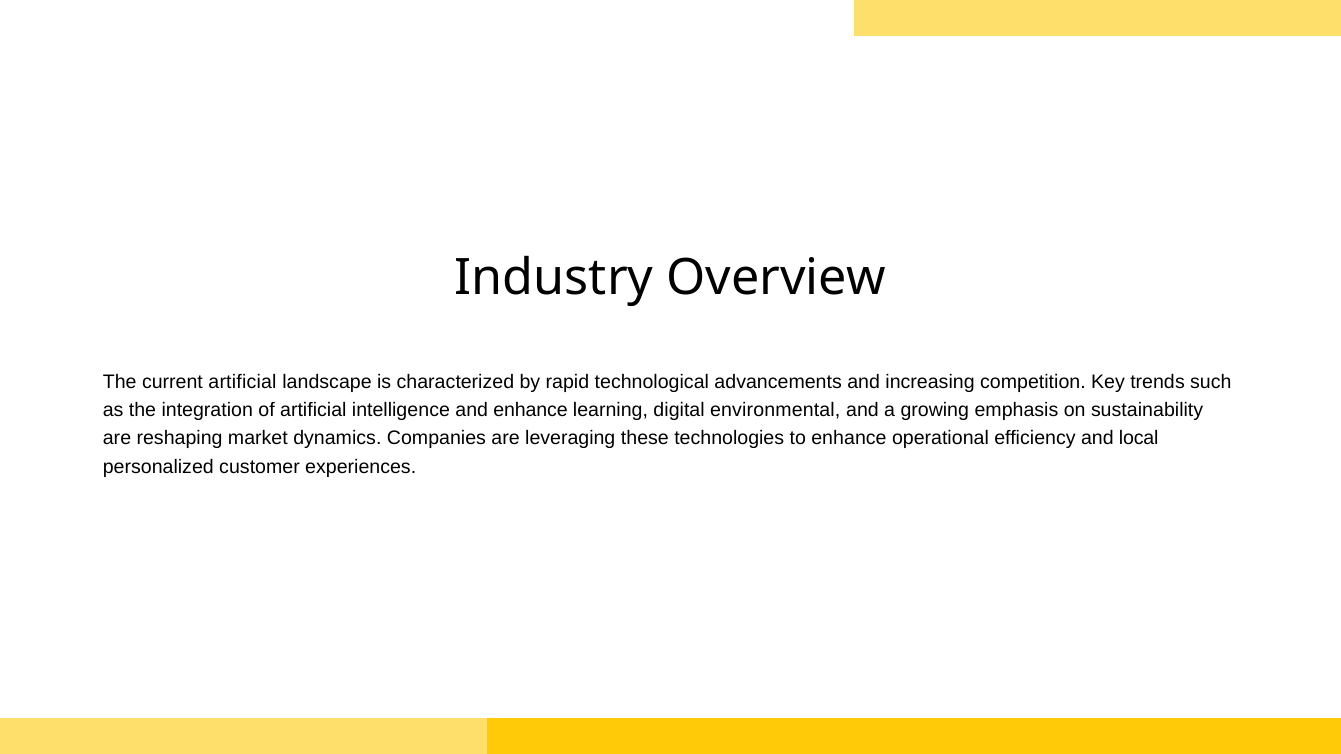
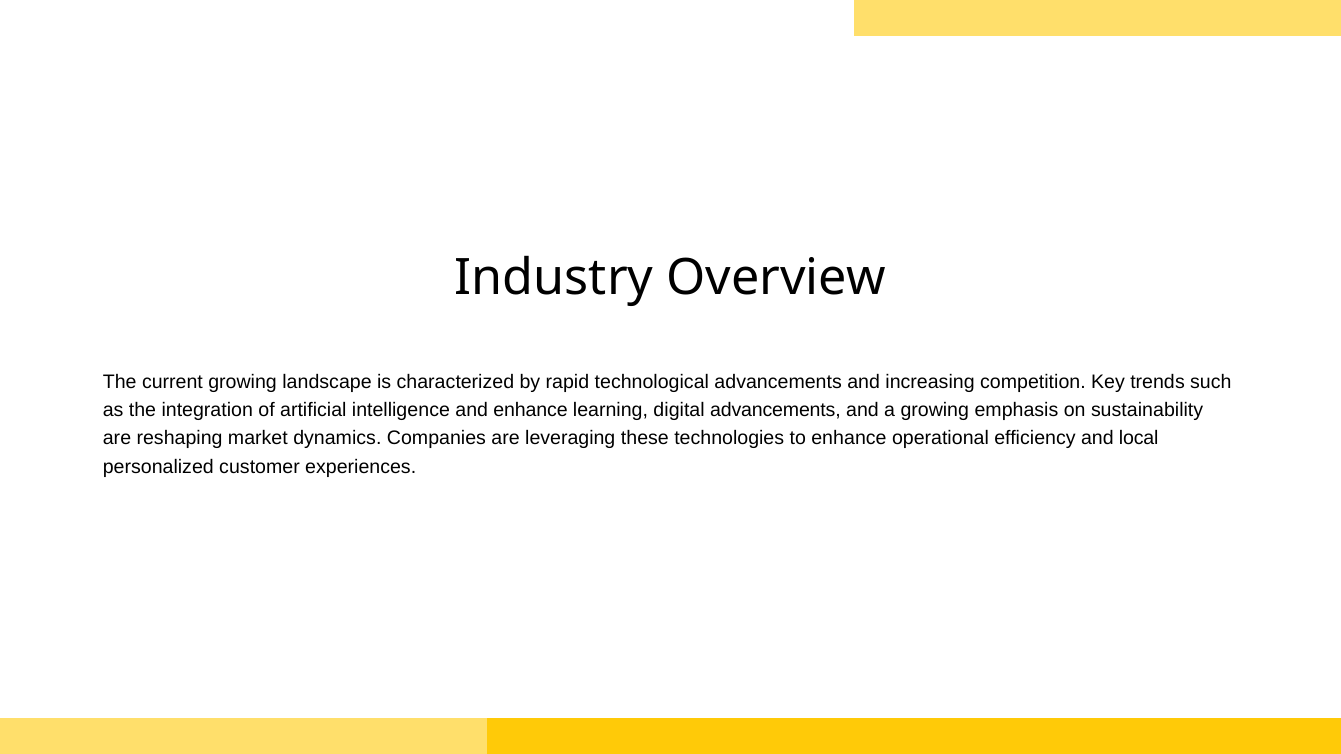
current artificial: artificial -> growing (243, 382)
digital environmental: environmental -> advancements (775, 411)
